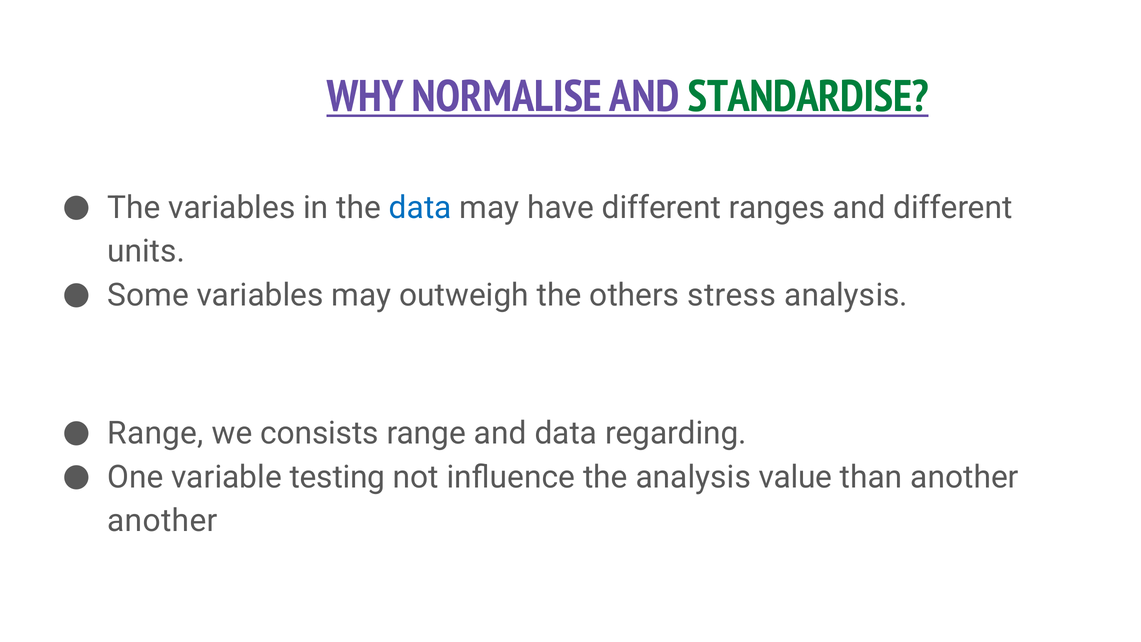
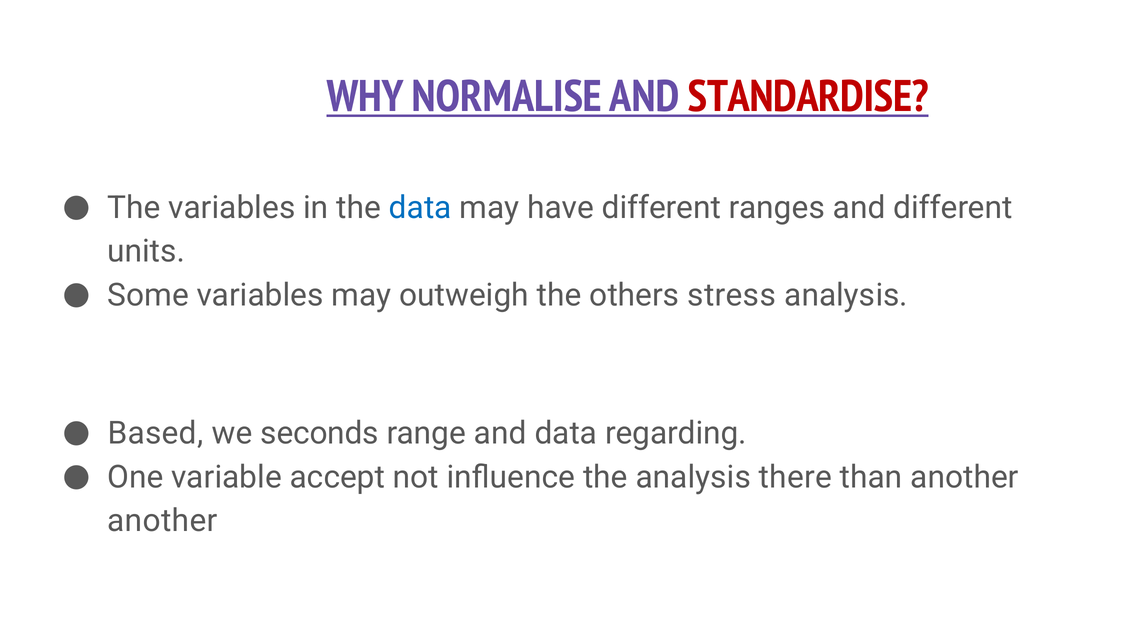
STANDARDISE colour: green -> red (808, 97)
Range: Range -> Based (155, 433)
consists: consists -> seconds (320, 433)
testing: testing -> accept (337, 477)
value: value -> there (795, 477)
